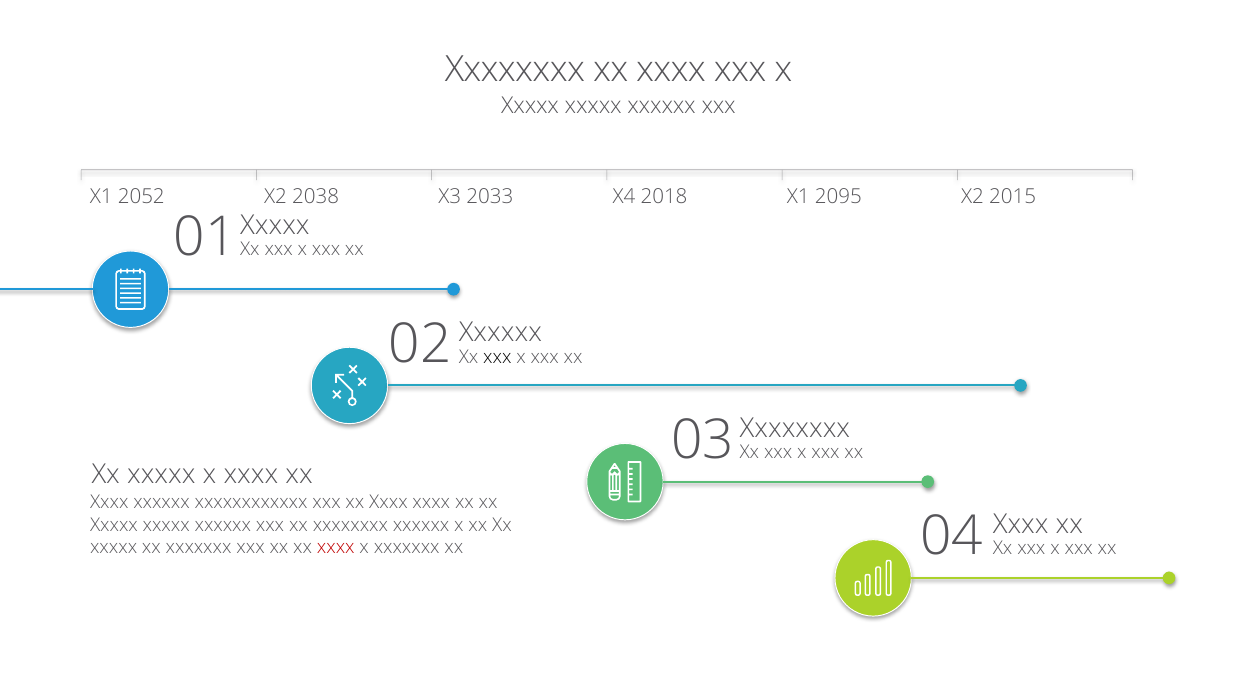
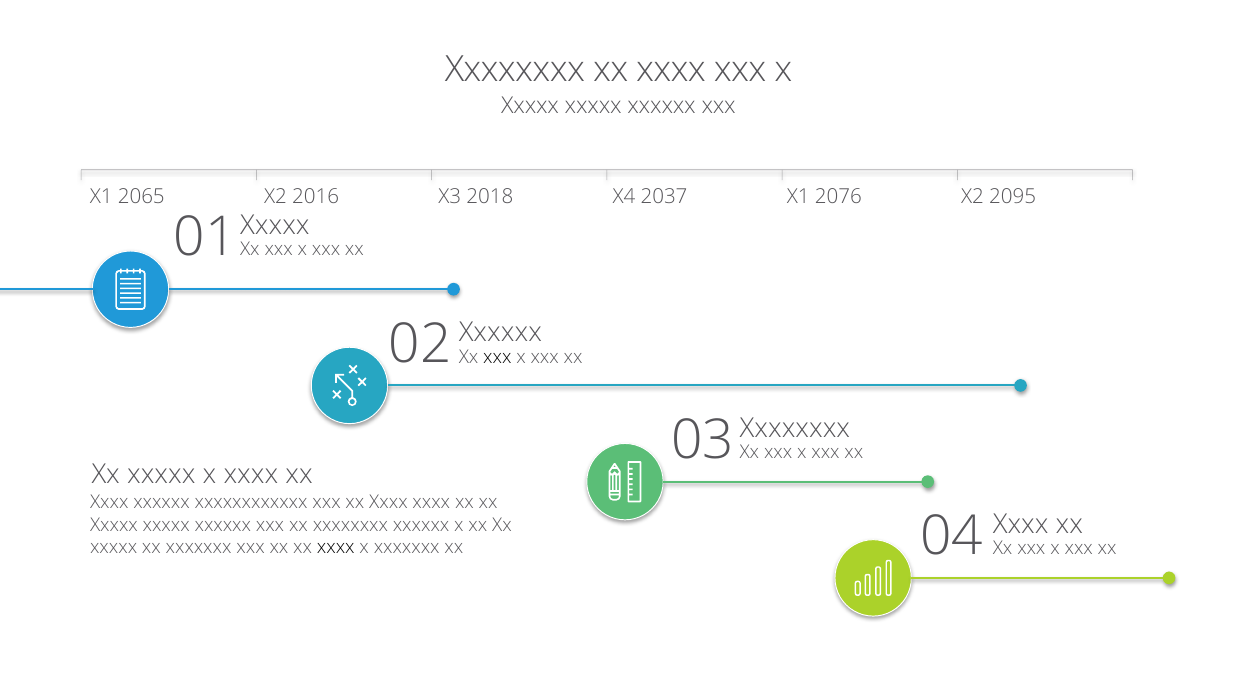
2052: 2052 -> 2065 (141, 196)
2038: 2038 -> 2016 (316, 196)
2033: 2033 -> 2018 (490, 196)
2018: 2018 -> 2037 (664, 196)
2095: 2095 -> 2076 (838, 196)
2015: 2015 -> 2095 (1013, 196)
xxxx colour: red -> black (336, 547)
